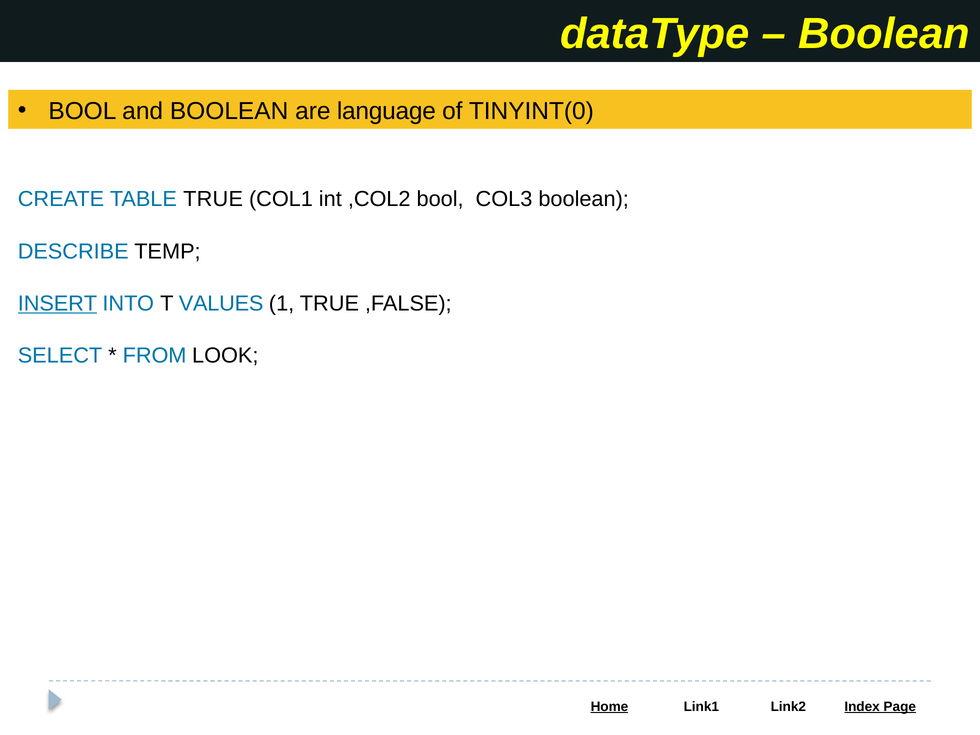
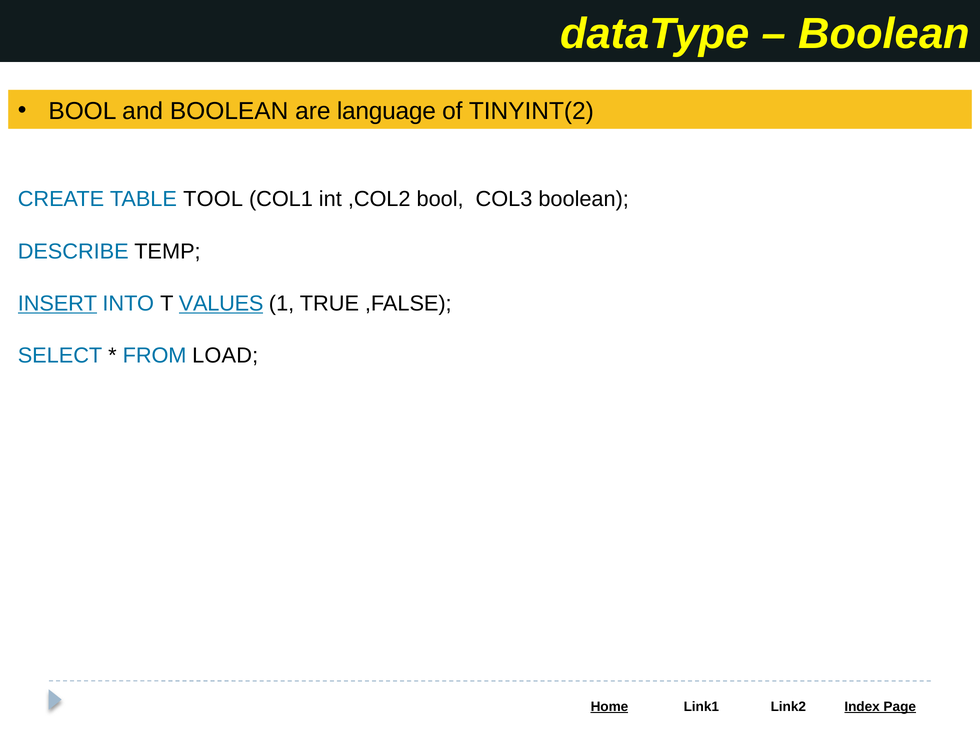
TINYINT(0: TINYINT(0 -> TINYINT(2 (531, 111)
TABLE TRUE: TRUE -> TOOL (213, 199)
VALUES underline: none -> present (221, 304)
LOOK: LOOK -> LOAD (225, 356)
